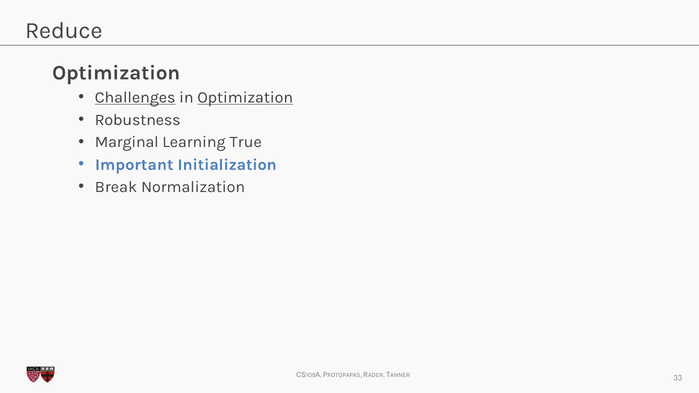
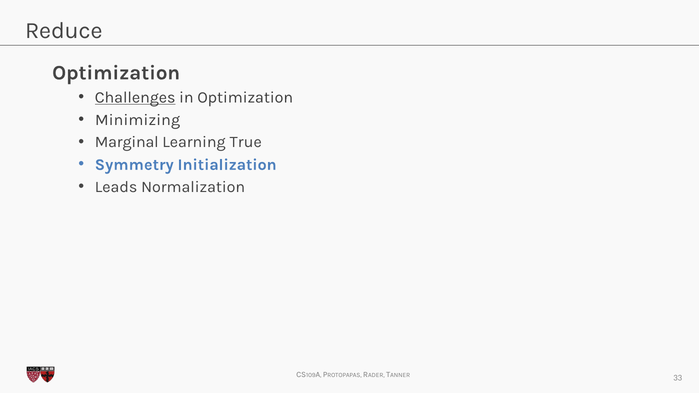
Optimization underline: present -> none (245, 97)
Robustness: Robustness -> Minimizing (138, 120)
Important: Important -> Symmetry (134, 165)
Break: Break -> Leads (116, 187)
